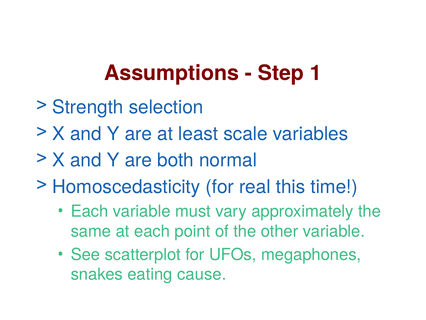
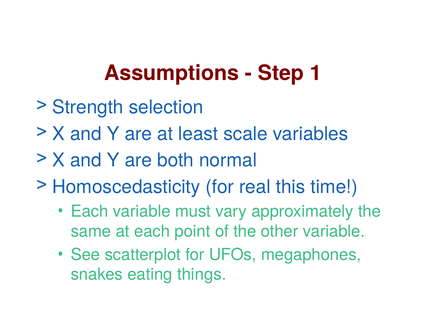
cause: cause -> things (202, 274)
